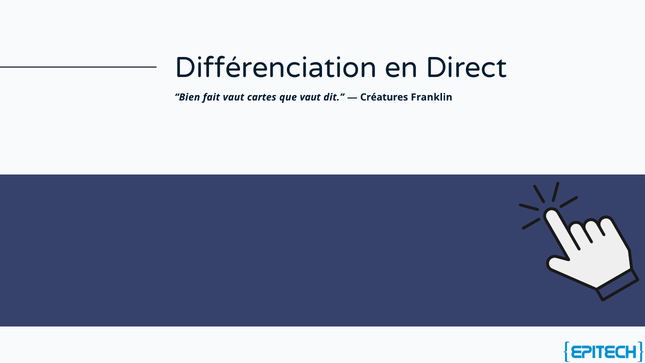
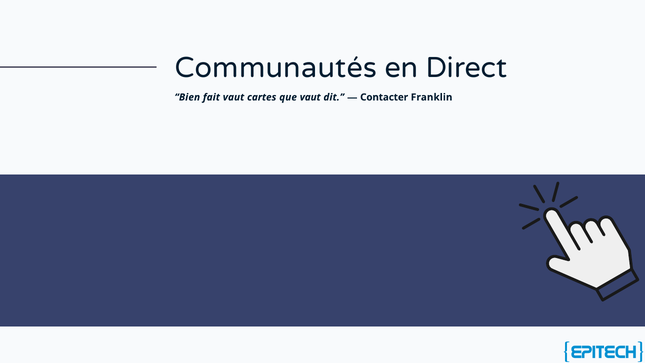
Différenciation: Différenciation -> Communautés (276, 68)
Créatures: Créatures -> Contacter (384, 97)
